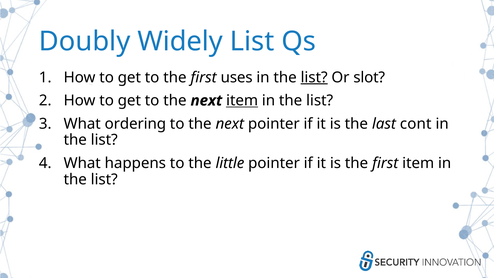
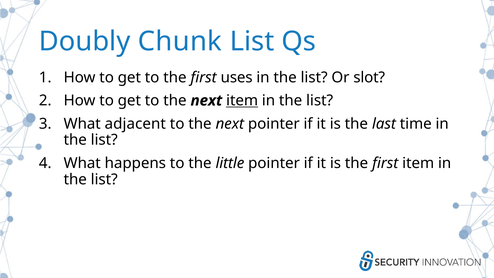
Widely: Widely -> Chunk (180, 41)
list underline: present -> none (314, 77)
ordering: ordering -> adjacent (135, 124)
cont: cont -> time (416, 124)
